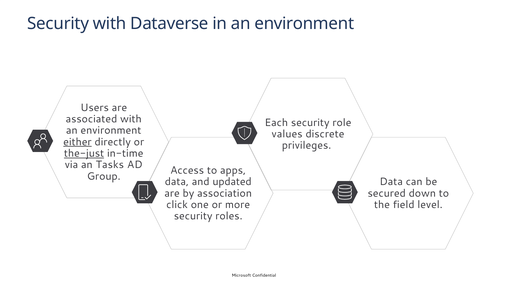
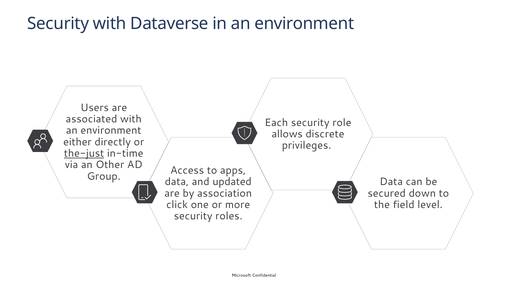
values: values -> allows (287, 134)
either underline: present -> none (77, 142)
Tasks: Tasks -> Other (110, 165)
